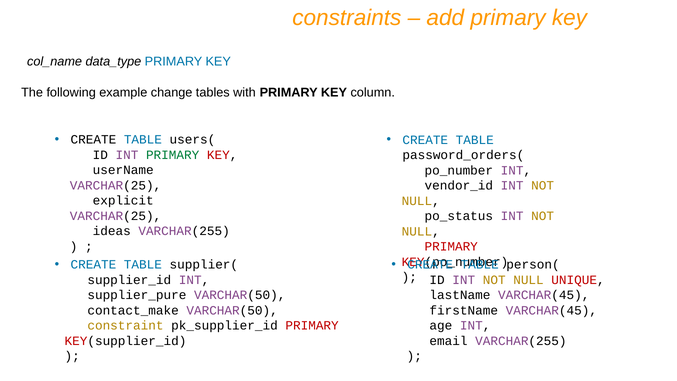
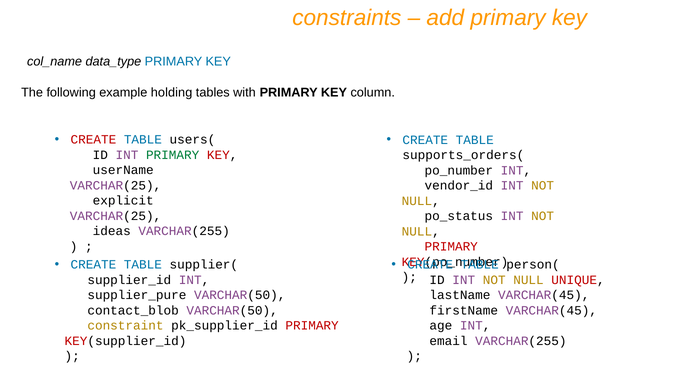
change: change -> holding (172, 93)
CREATE colour: black -> red (93, 140)
password_orders(: password_orders( -> supports_orders( (463, 155)
contact_make: contact_make -> contact_blob (133, 310)
